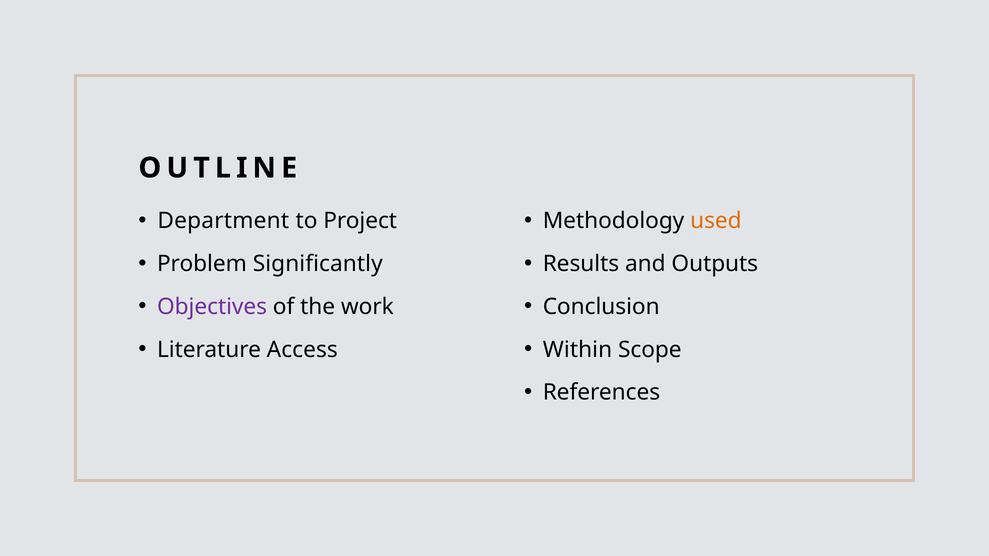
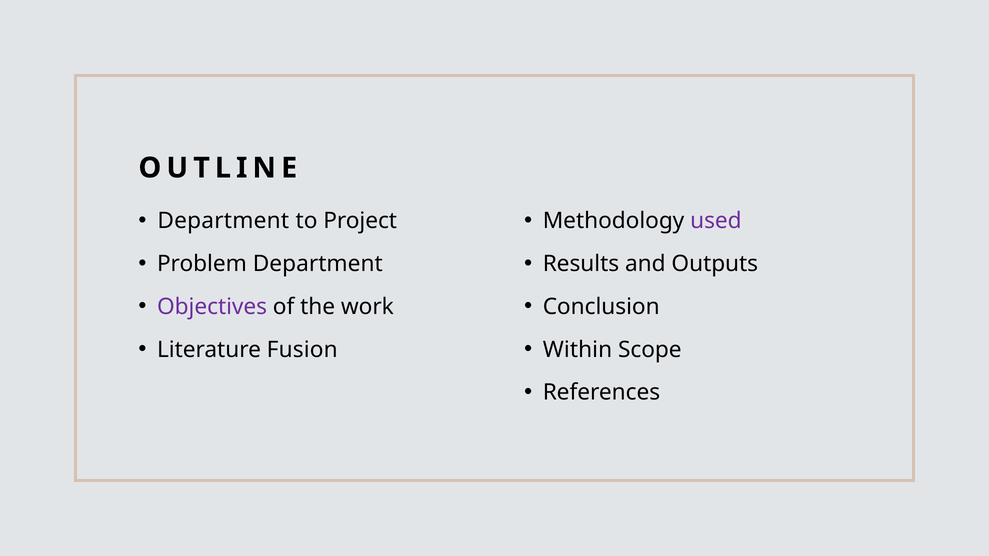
used colour: orange -> purple (716, 221)
Problem Significantly: Significantly -> Department (318, 264)
Access: Access -> Fusion (302, 350)
